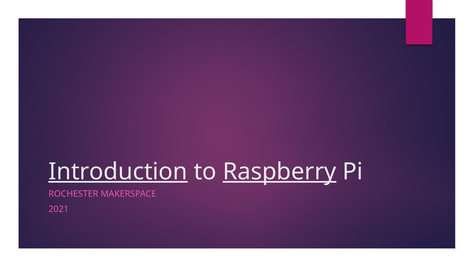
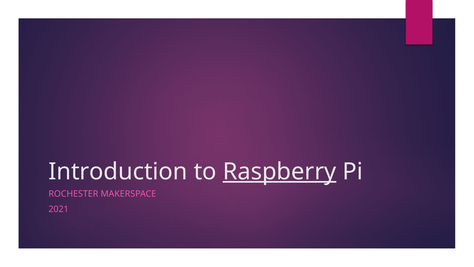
Introduction underline: present -> none (118, 171)
